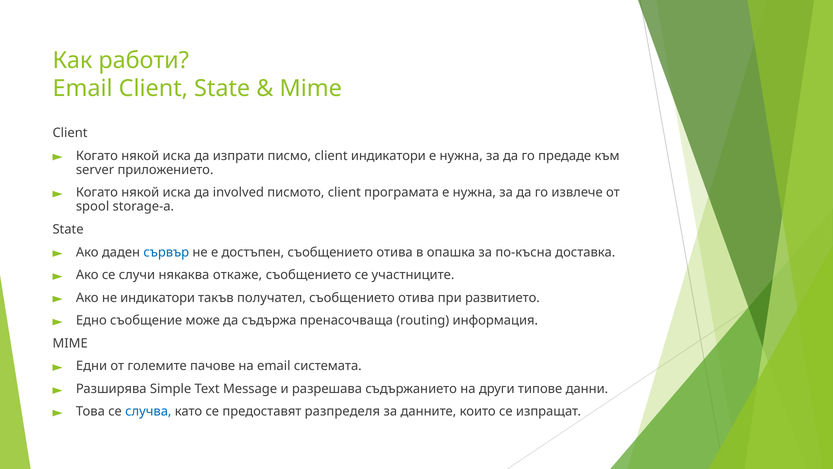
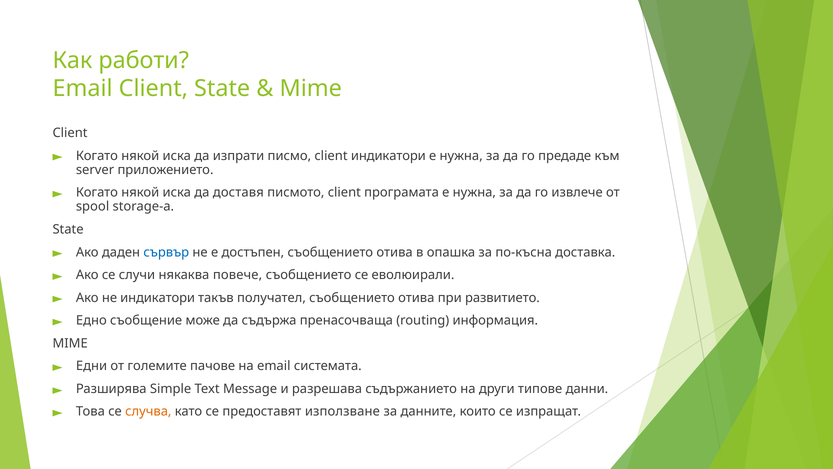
involved: involved -> доставя (238, 192)
откаже: откаже -> повече (238, 275)
участниците: участниците -> еволюирали (413, 275)
случва colour: blue -> orange (148, 411)
разпределя: разпределя -> използване (342, 411)
